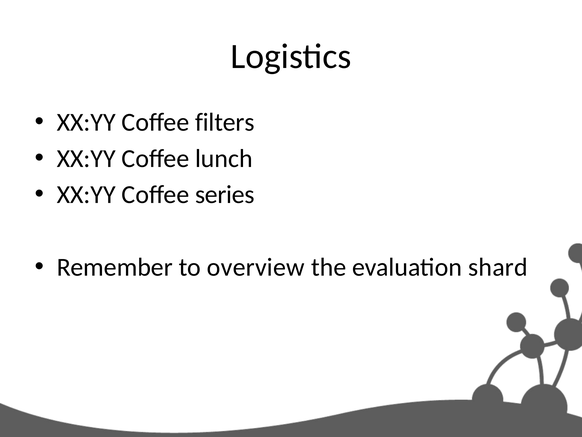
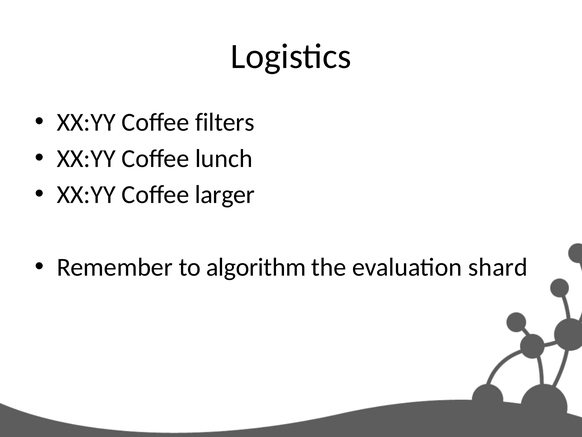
series: series -> larger (225, 195)
overview: overview -> algorithm (256, 267)
